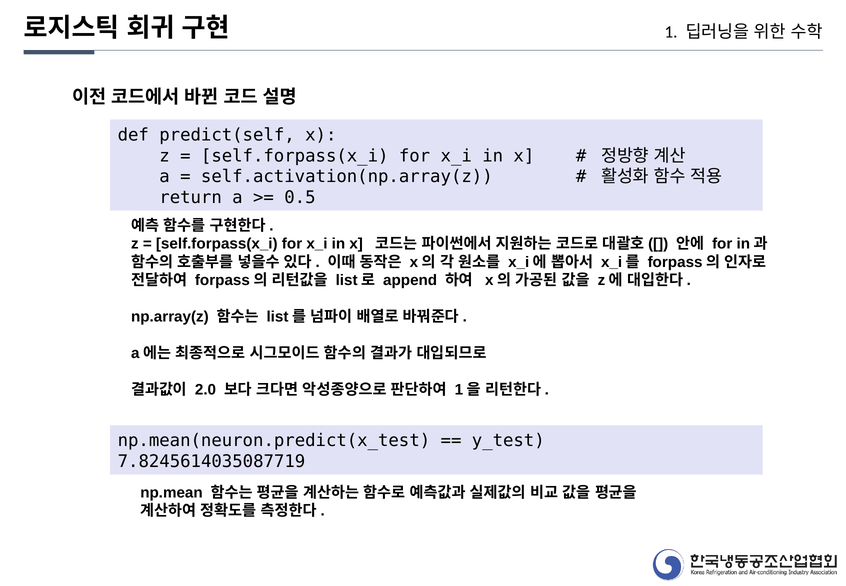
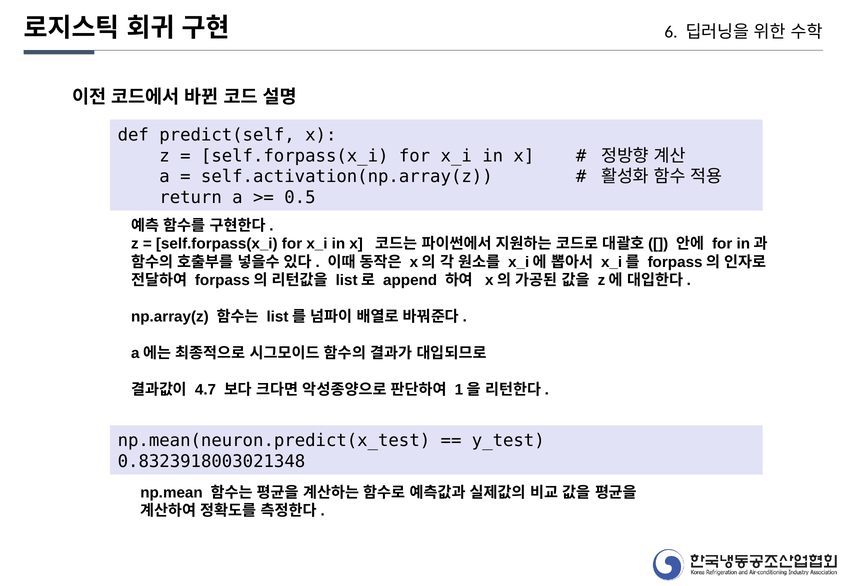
1: 1 -> 6 (671, 32)
2.0: 2.0 -> 4.7 (206, 390)
7.8245614035087719: 7.8245614035087719 -> 0.8323918003021348 (211, 461)
